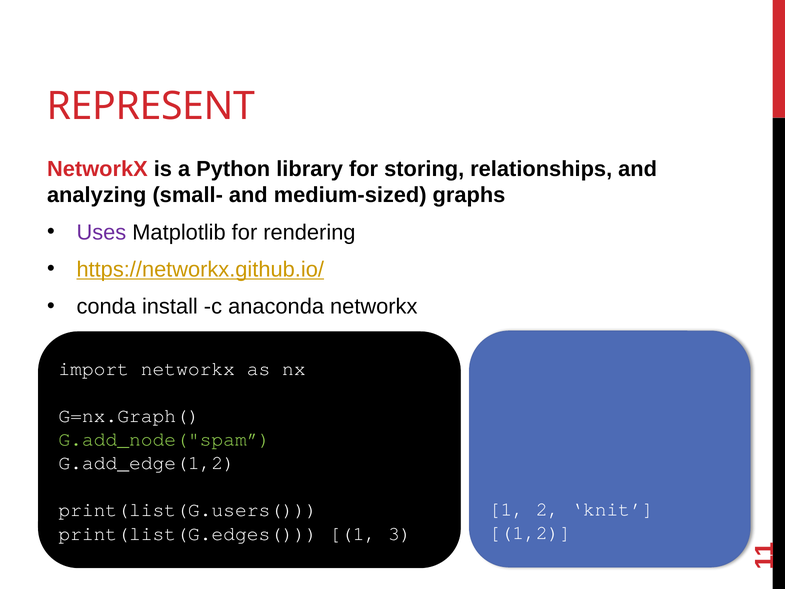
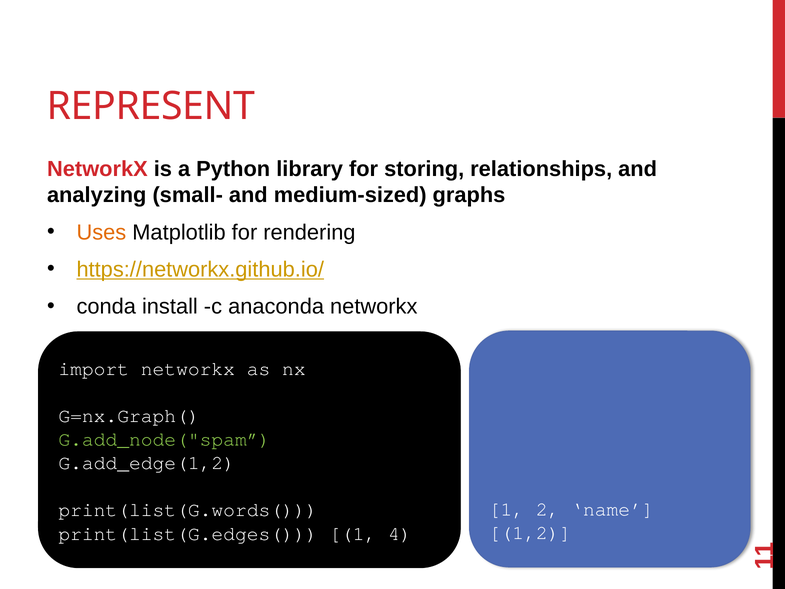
Uses colour: purple -> orange (101, 232)
knit: knit -> name (612, 509)
print(list(G.users(: print(list(G.users( -> print(list(G.words( (188, 510)
3: 3 -> 4 (400, 533)
